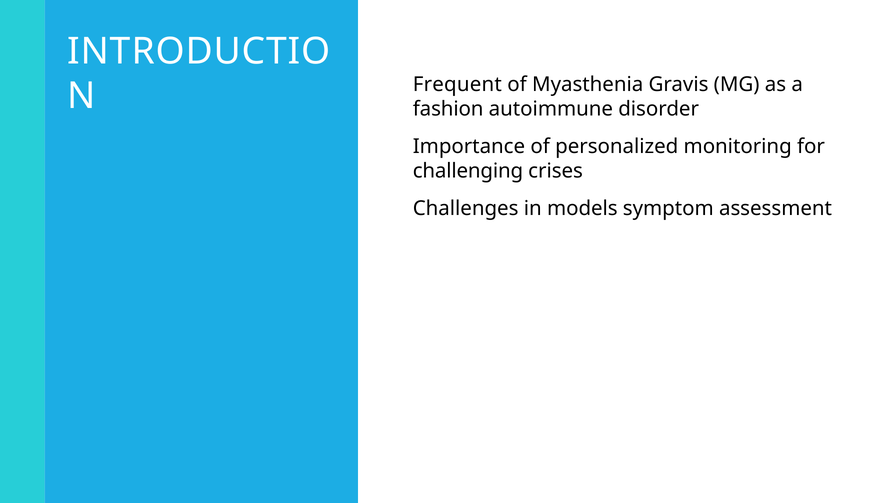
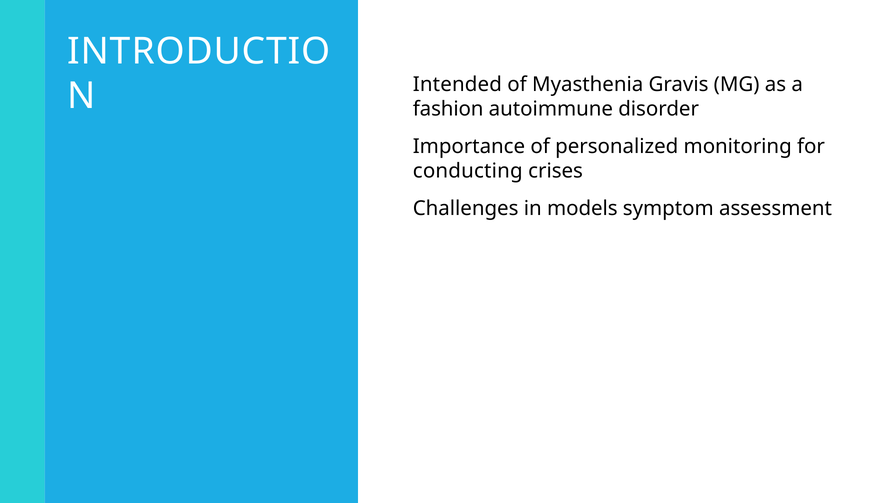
Frequent: Frequent -> Intended (457, 84)
challenging: challenging -> conducting (468, 171)
